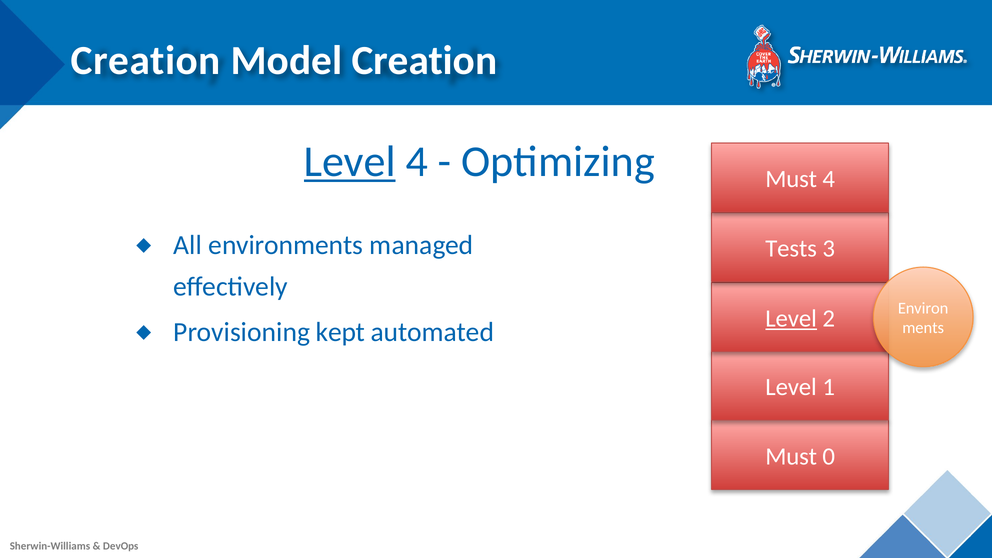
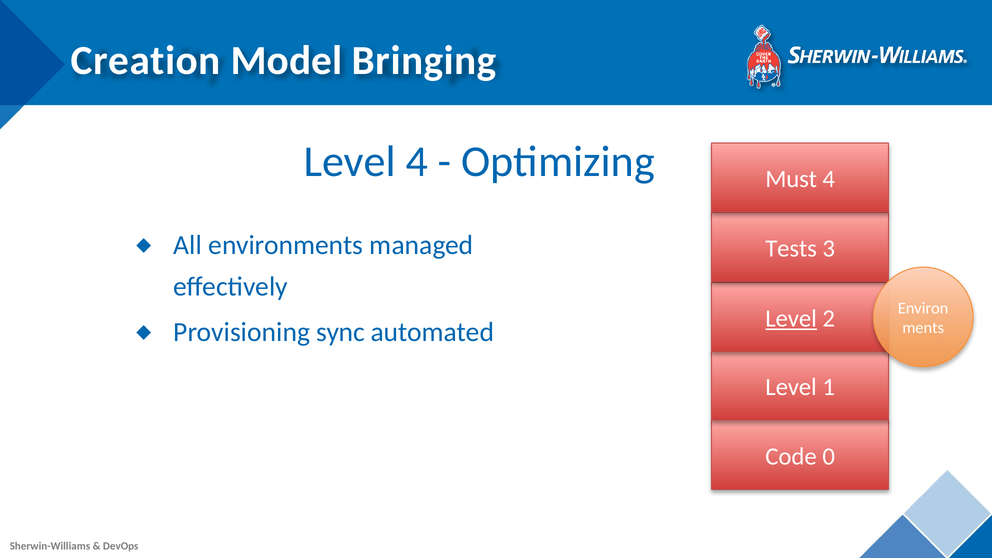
Model Creation: Creation -> Bringing (424, 61)
Level underline: present -> none (350, 162)
kept: kept -> sync (340, 332)
Must: Must -> Code (791, 456)
